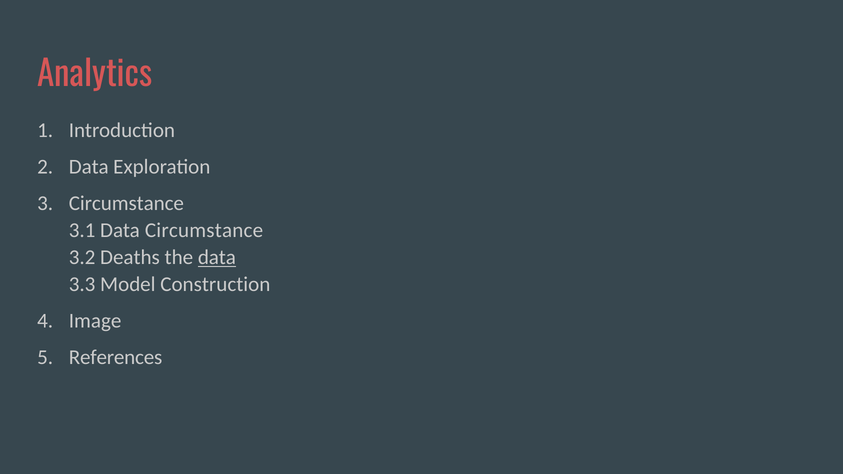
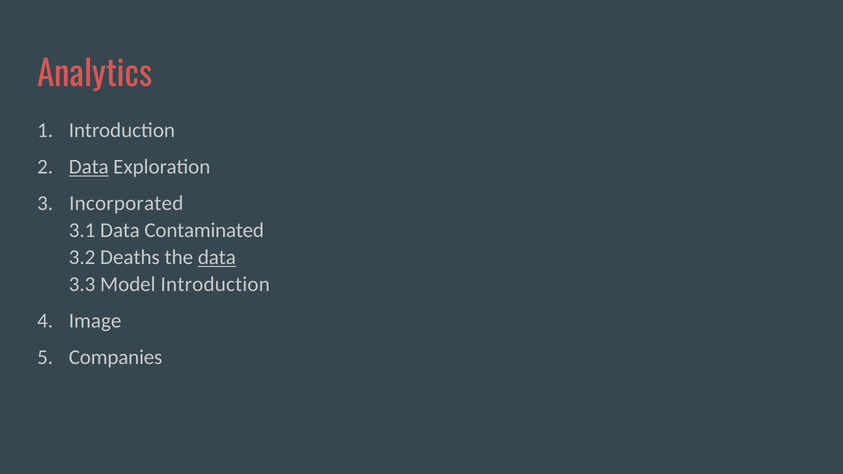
Data underline: none -> present (89, 167)
Circumstance: Circumstance -> Incorporated (126, 203)
Data Circumstance: Circumstance -> Contaminated (204, 230)
Model Construction: Construction -> Introduction (215, 285)
References: References -> Companies (116, 357)
